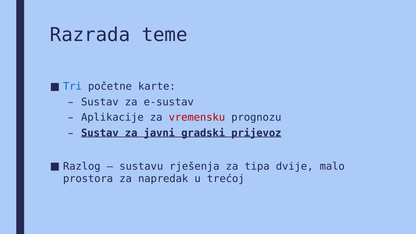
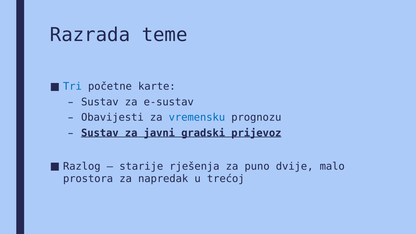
Aplikacije: Aplikacije -> Obavijesti (112, 118)
vremensku colour: red -> blue (197, 118)
sustavu: sustavu -> starije (141, 166)
tipa: tipa -> puno (257, 166)
